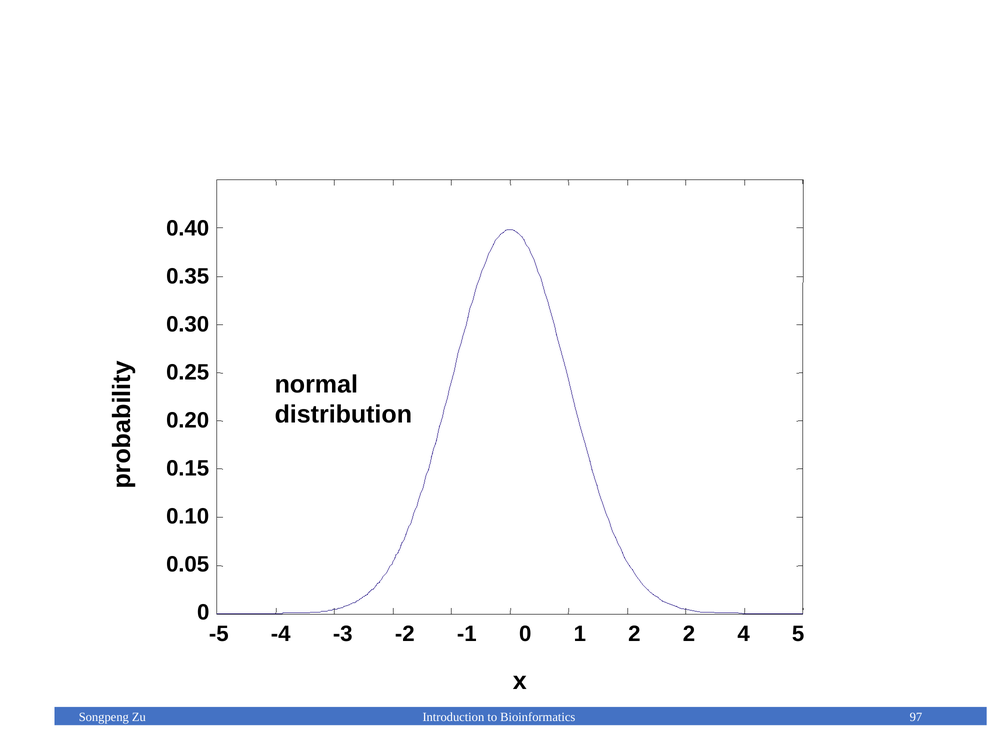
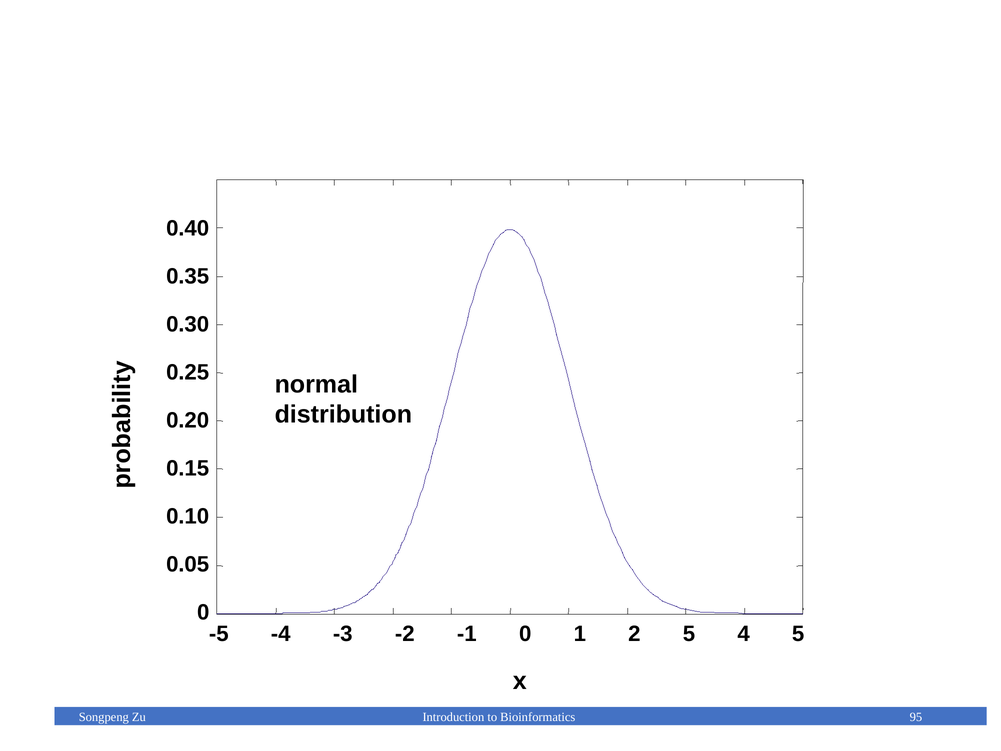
2 2: 2 -> 5 (689, 634)
97: 97 -> 95 (916, 717)
